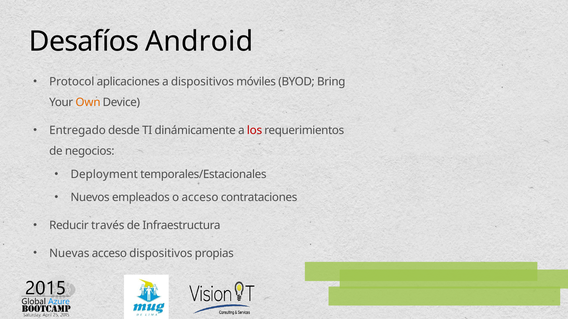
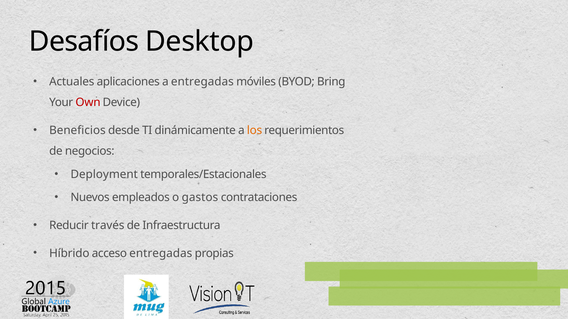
Android: Android -> Desktop (200, 42)
Protocol: Protocol -> Actuales (72, 82)
a dispositivos: dispositivos -> entregadas (202, 82)
Own colour: orange -> red (88, 103)
Entregado: Entregado -> Beneficios (77, 131)
los colour: red -> orange (255, 131)
o acceso: acceso -> gastos (200, 198)
Nuevas: Nuevas -> Híbrido (69, 254)
acceso dispositivos: dispositivos -> entregadas (161, 254)
